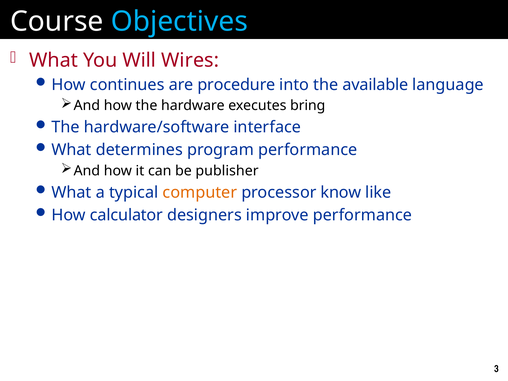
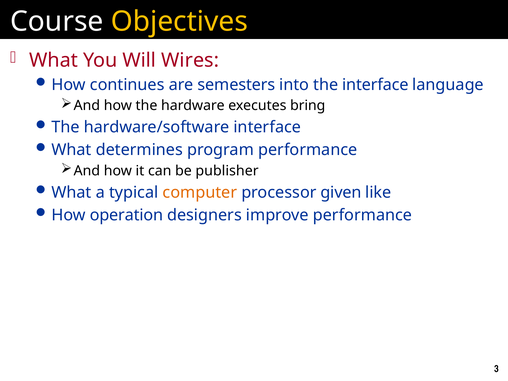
Objectives colour: light blue -> yellow (179, 21)
procedure: procedure -> semesters (236, 85)
the available: available -> interface (375, 85)
know: know -> given (341, 192)
calculator: calculator -> operation (126, 215)
